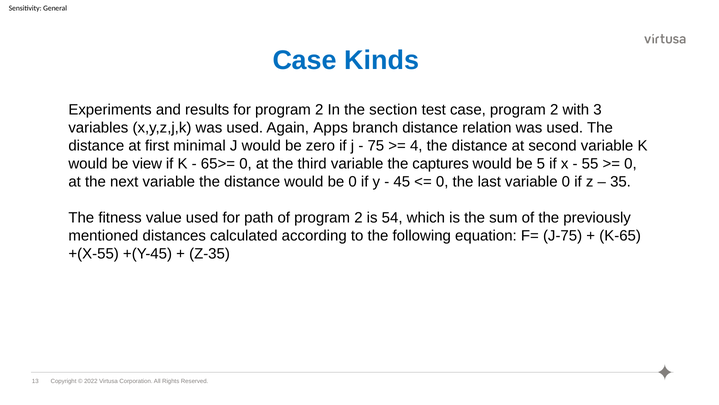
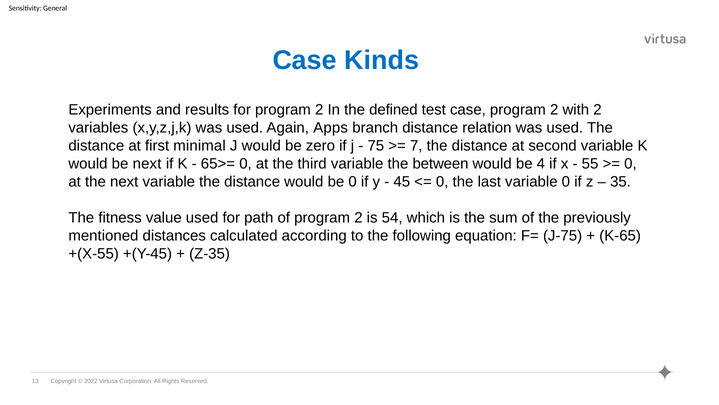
section: section -> defined (393, 110)
with 3: 3 -> 2 (597, 110)
4: 4 -> 7 (416, 146)
be view: view -> next (147, 164)
captures: captures -> between (441, 164)
5: 5 -> 4 (541, 164)
